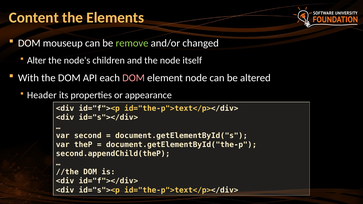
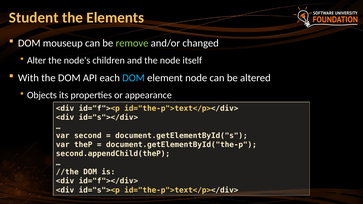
Content: Content -> Student (34, 18)
DOM colour: pink -> light blue (134, 78)
Header: Header -> Objects (42, 95)
